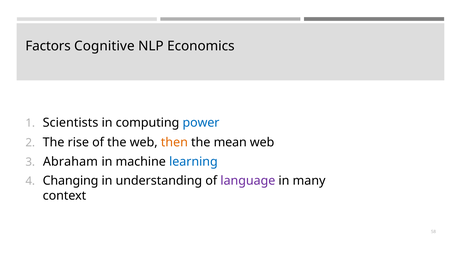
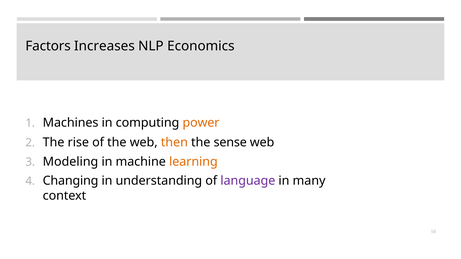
Cognitive: Cognitive -> Increases (104, 46)
Scientists: Scientists -> Machines (71, 123)
power colour: blue -> orange (201, 123)
mean: mean -> sense (230, 143)
Abraham: Abraham -> Modeling (70, 162)
learning colour: blue -> orange (193, 162)
